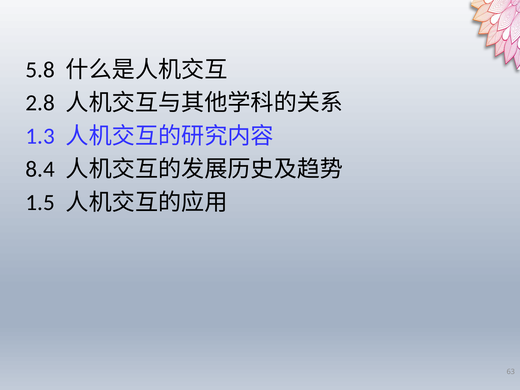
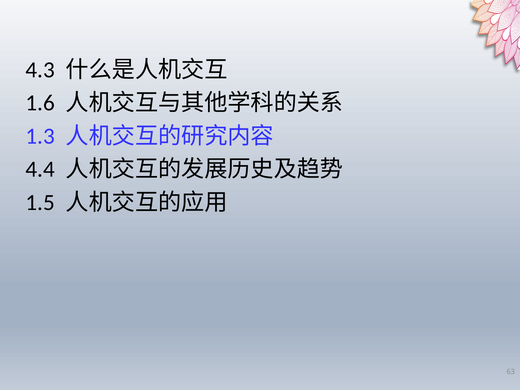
5.8: 5.8 -> 4.3 (40, 70)
2.8: 2.8 -> 1.6 (40, 103)
8.4: 8.4 -> 4.4 (40, 169)
